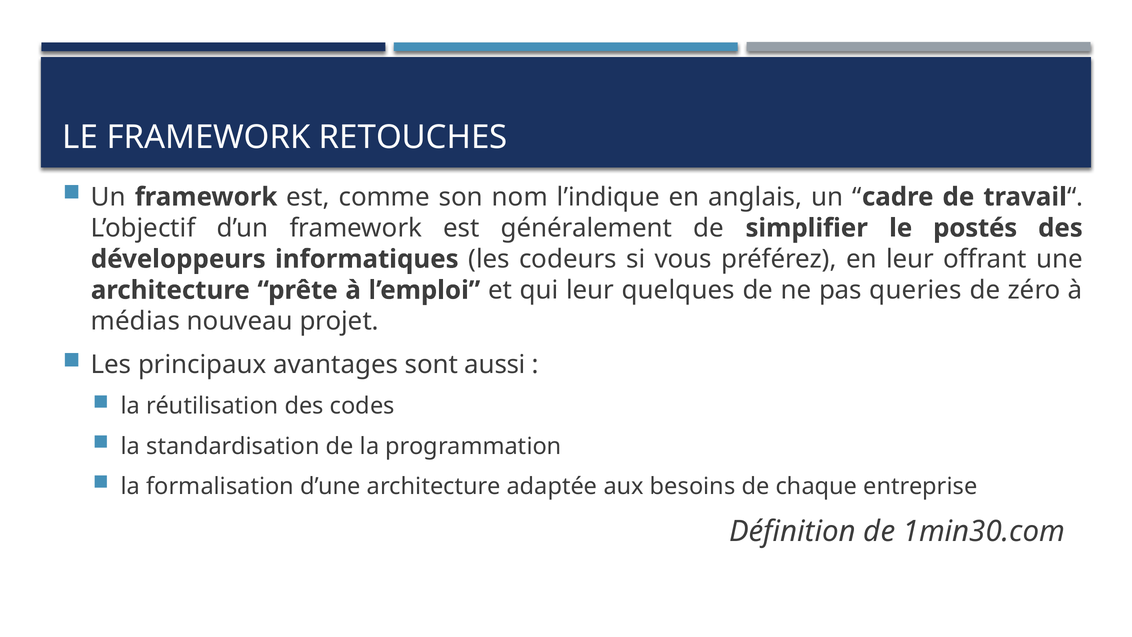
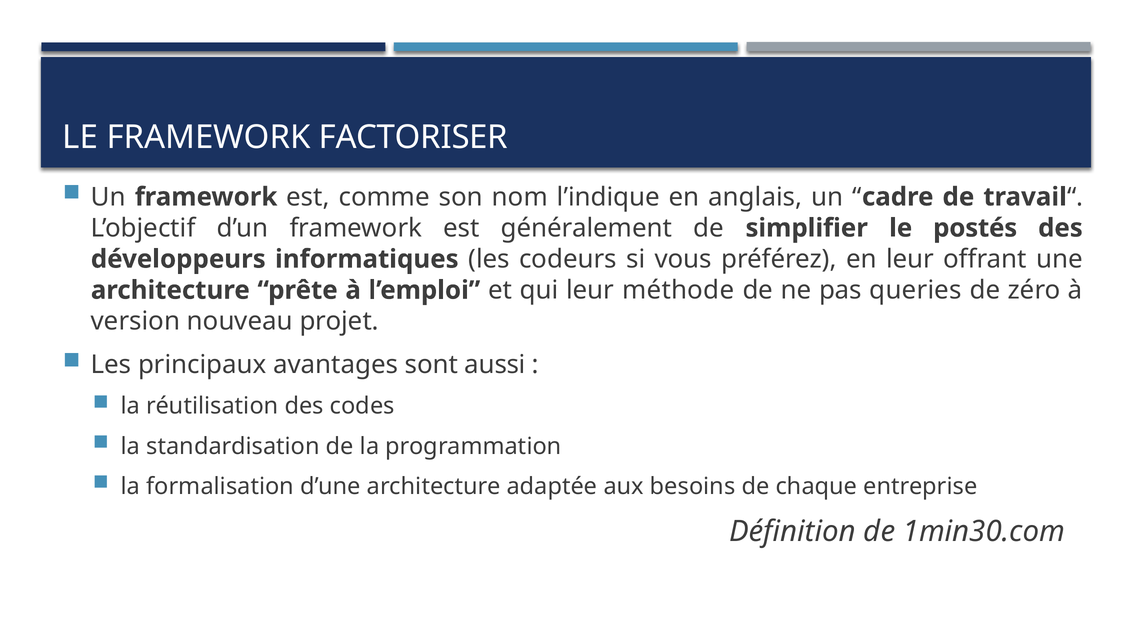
RETOUCHES: RETOUCHES -> FACTORISER (413, 138)
quelques: quelques -> méthode (678, 290)
médias: médias -> version (136, 321)
